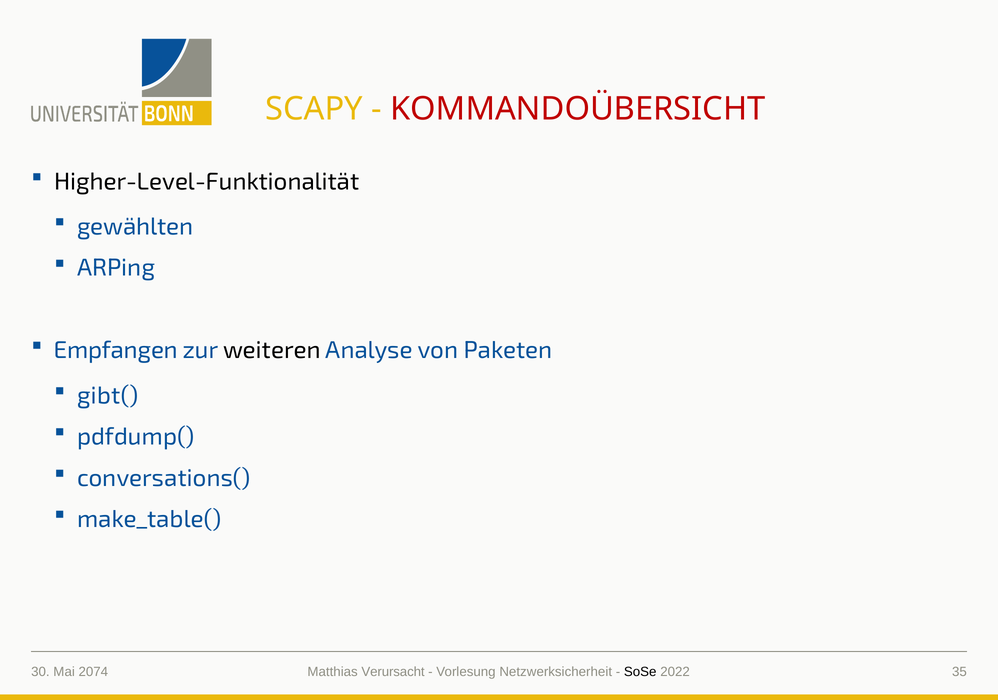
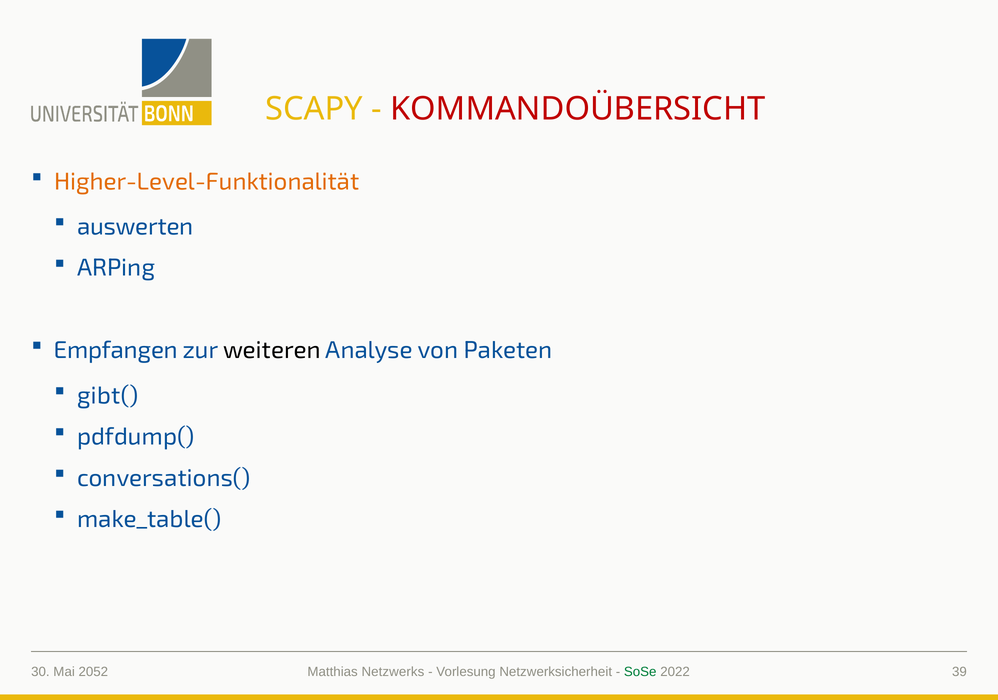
Higher-Level-Funktionalität colour: black -> orange (207, 181)
gewählten: gewählten -> auswerten (135, 227)
2074: 2074 -> 2052 (93, 672)
Verursacht: Verursacht -> Netzwerks (393, 672)
SoSe colour: black -> green (640, 672)
35: 35 -> 39 (959, 672)
